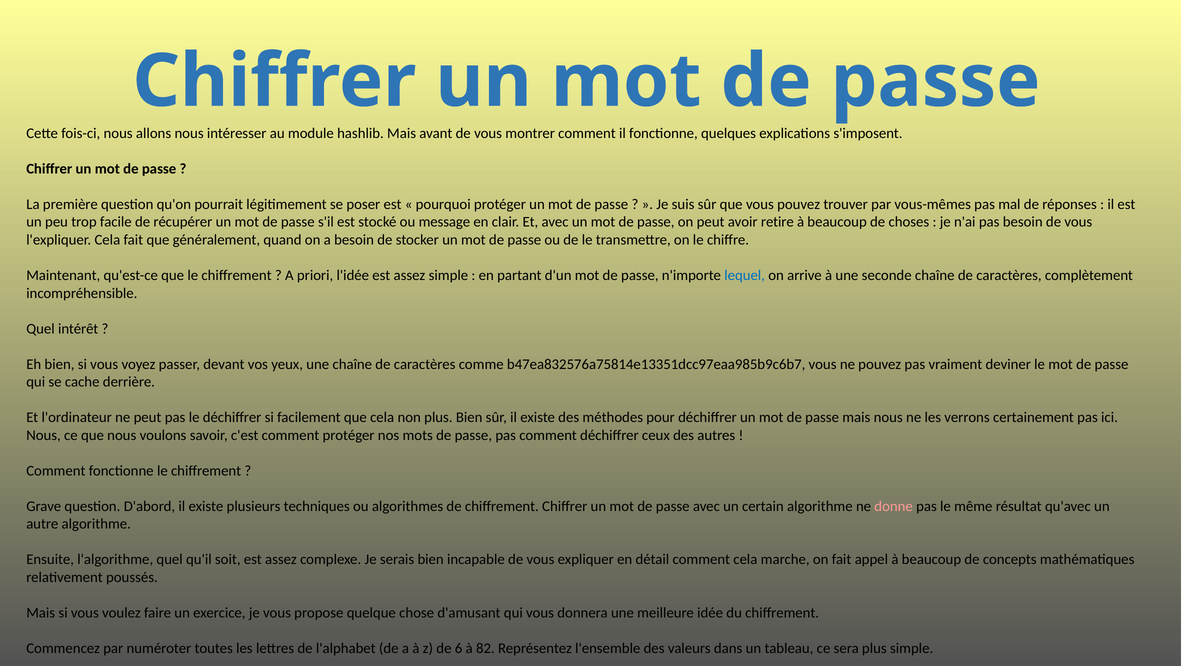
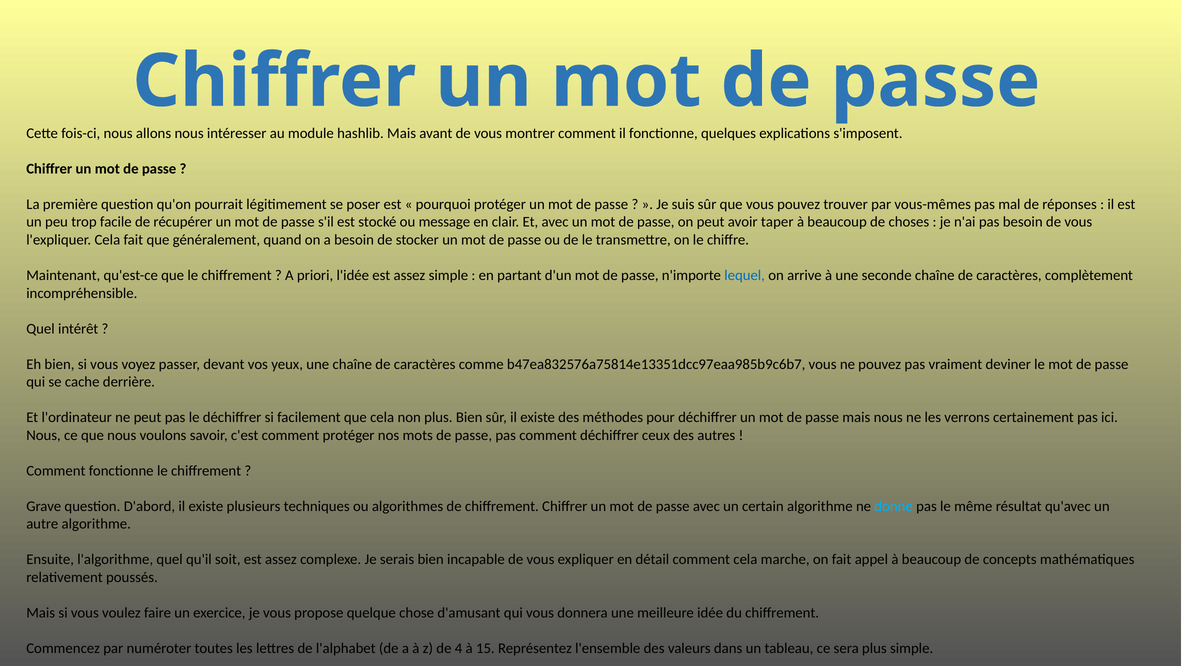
retire: retire -> taper (777, 222)
donne colour: pink -> light blue (894, 506)
6: 6 -> 4 (459, 648)
82: 82 -> 15 (485, 648)
